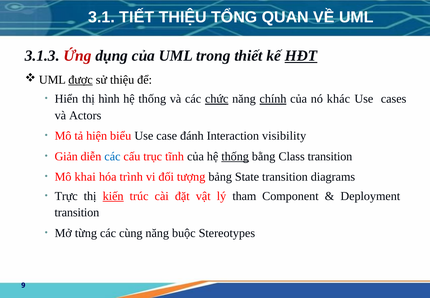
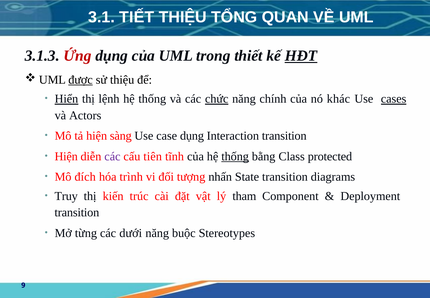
Hiển underline: none -> present (66, 99)
hình: hình -> lệnh (109, 99)
chính underline: present -> none (273, 99)
cases underline: none -> present (394, 99)
biểu: biểu -> sàng (121, 136)
case đánh: đánh -> dụng (192, 136)
Interaction visibility: visibility -> transition (284, 136)
Giản: Giản -> Hiện (66, 156)
các colour: blue -> purple (112, 156)
trục: trục -> tiên (153, 156)
Class transition: transition -> protected (330, 156)
khai: khai -> đích (85, 177)
bảng: bảng -> nhấn (220, 177)
Trực: Trực -> Truy (66, 196)
kiến underline: present -> none (113, 196)
cùng: cùng -> dưới (131, 233)
